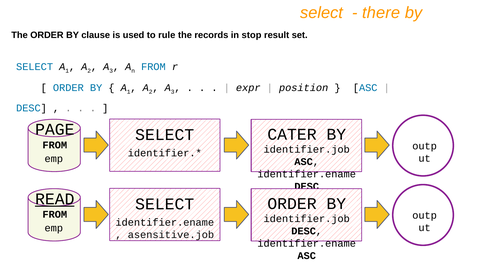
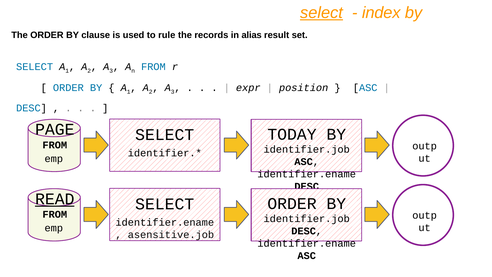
select underline: none -> present (321, 13)
there: there -> index (381, 13)
stop: stop -> alias (252, 35)
CATER: CATER -> TODAY (292, 134)
